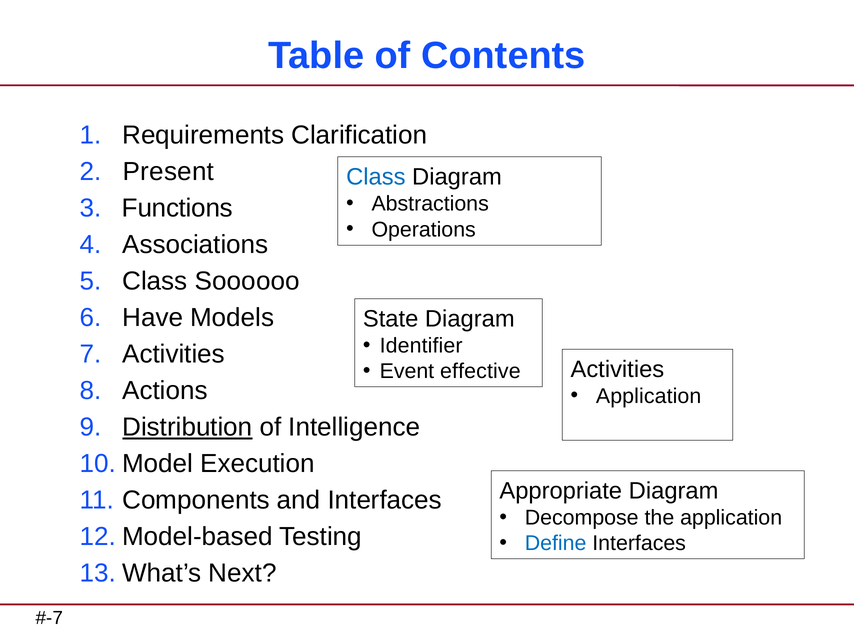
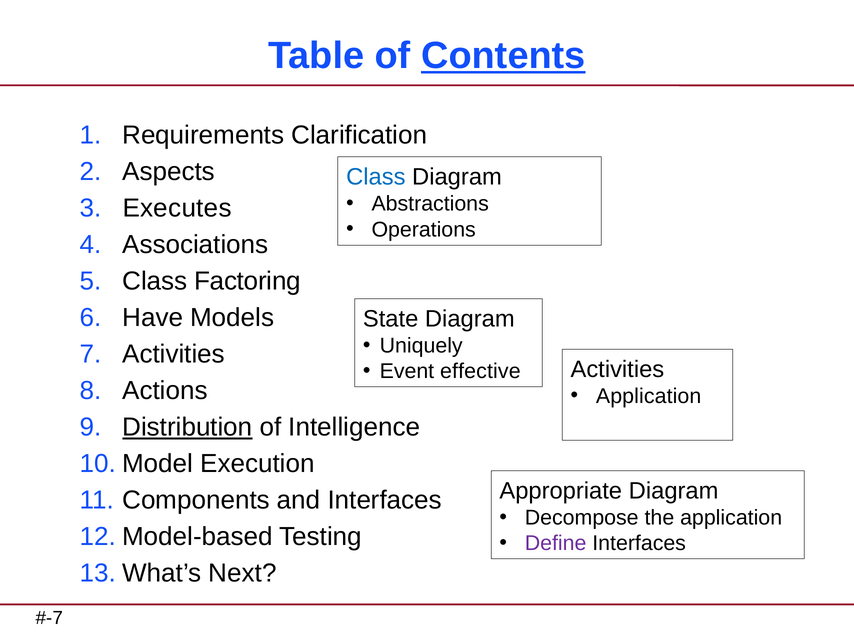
Contents underline: none -> present (503, 56)
Present: Present -> Aspects (169, 172)
Functions: Functions -> Executes (177, 209)
Soooooo: Soooooo -> Factoring (247, 282)
Identifier: Identifier -> Uniquely (421, 346)
Define colour: blue -> purple (556, 544)
